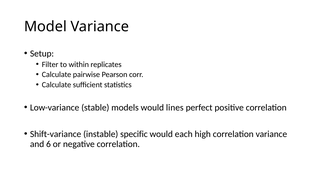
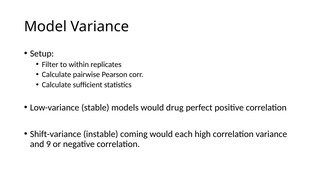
lines: lines -> drug (175, 107)
specific: specific -> coming (134, 134)
6: 6 -> 9 (48, 144)
